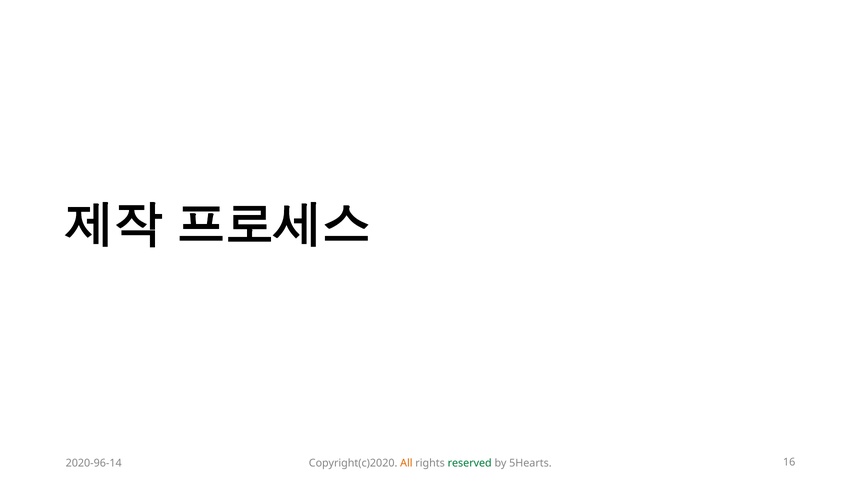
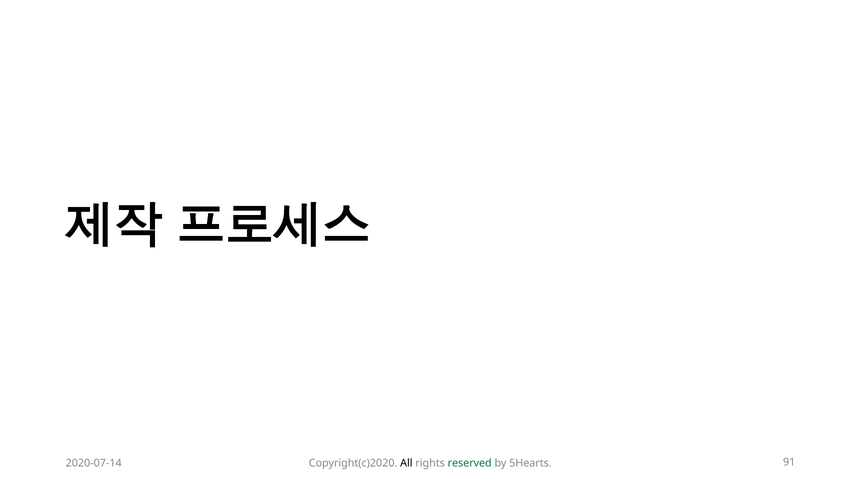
2020-96-14: 2020-96-14 -> 2020-07-14 (94, 463)
All colour: orange -> black (406, 463)
16: 16 -> 91 (789, 462)
